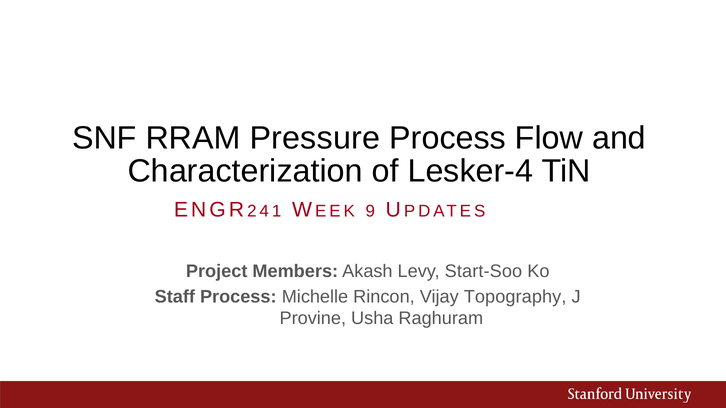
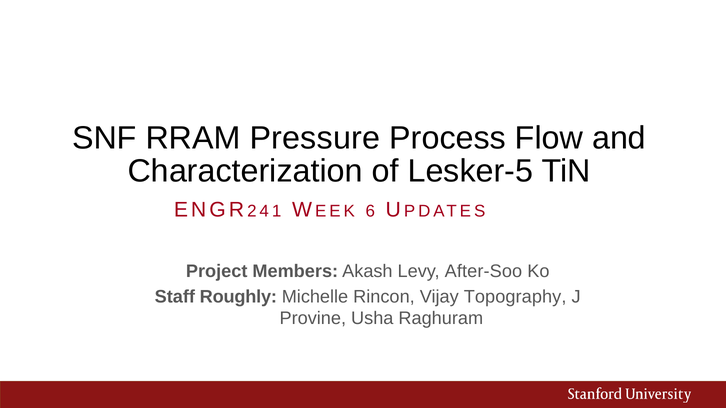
Lesker-4: Lesker-4 -> Lesker-5 (470, 171)
9: 9 -> 6 (370, 211)
Start-Soo: Start-Soo -> After-Soo (483, 272)
Staff Process: Process -> Roughly (238, 297)
